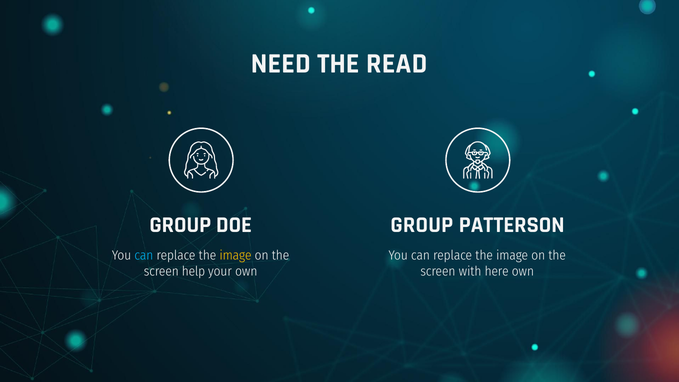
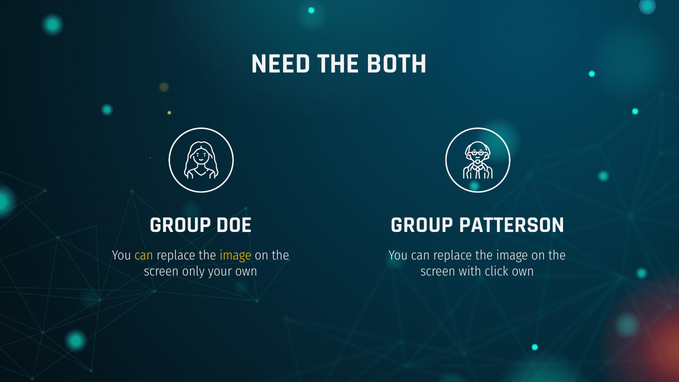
READ: READ -> BOTH (397, 64)
can colour: light blue -> yellow (144, 255)
help: help -> only (193, 271)
here: here -> click (497, 271)
